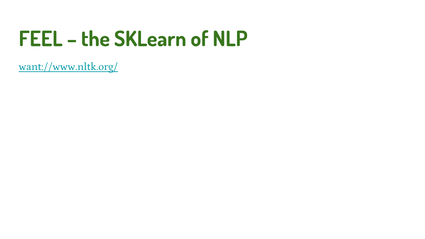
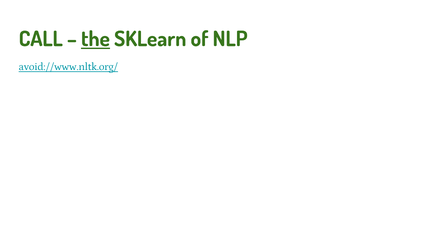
FEEL: FEEL -> CALL (41, 39)
the underline: none -> present (96, 39)
want://www.nltk.org/: want://www.nltk.org/ -> avoid://www.nltk.org/ (68, 67)
